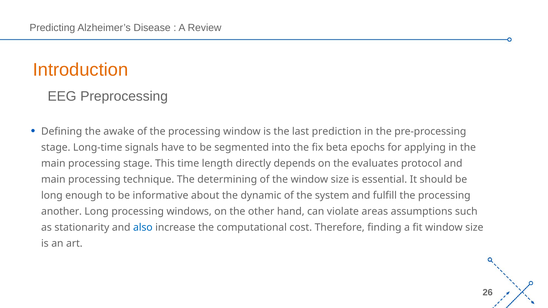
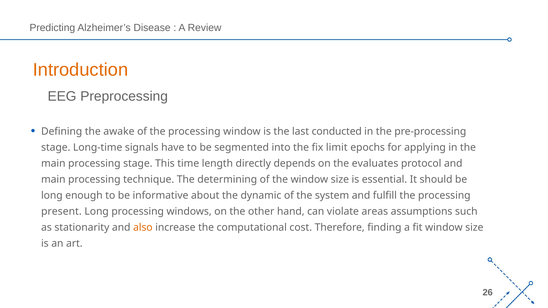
prediction: prediction -> conducted (337, 131)
beta: beta -> limit (337, 147)
another: another -> present (61, 211)
also colour: blue -> orange (143, 228)
